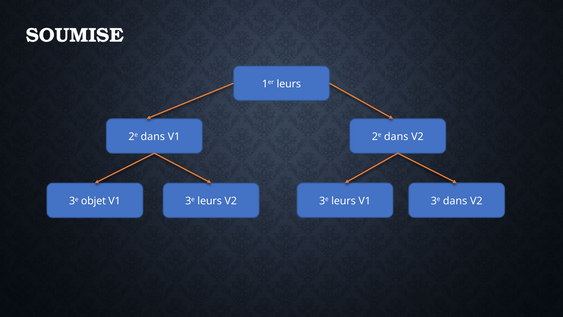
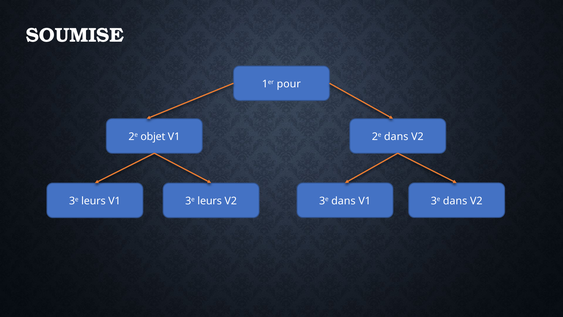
1er leurs: leurs -> pour (289, 84)
dans: dans -> objet (153, 137)
objet: objet -> leurs (93, 201)
V2 3e leurs: leurs -> dans (343, 201)
